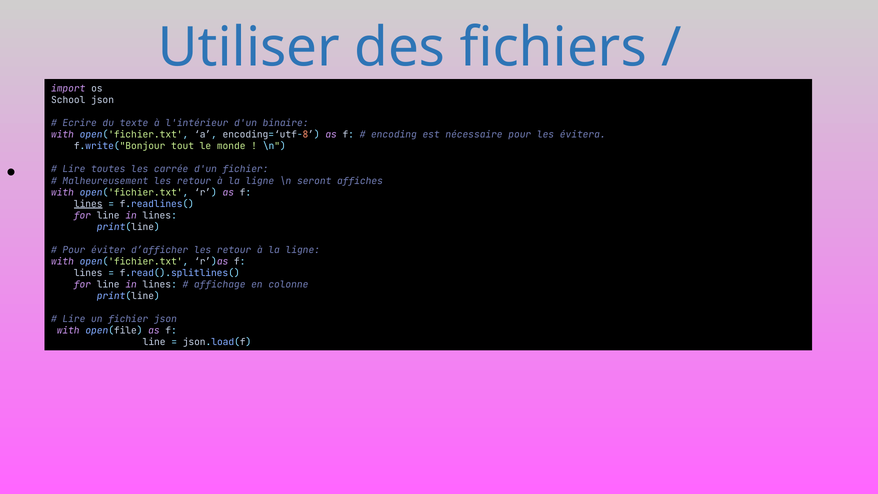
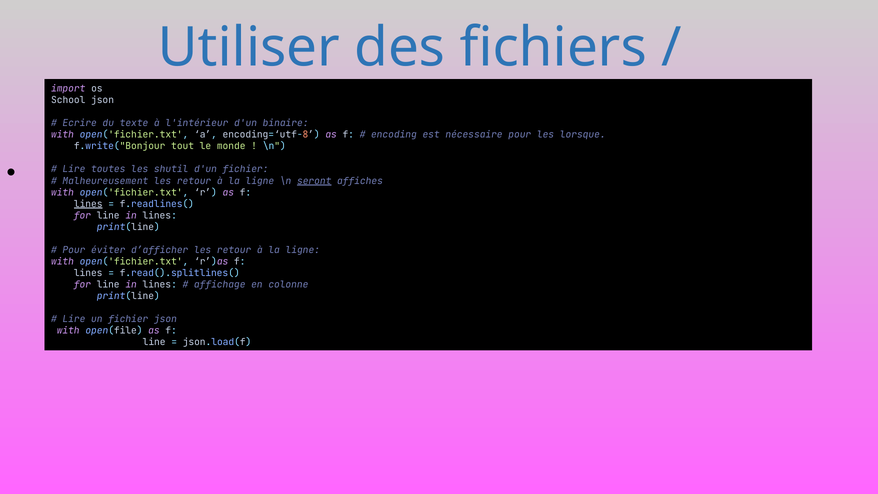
évitera: évitera -> lorsque (583, 135)
carrée: carrée -> shutil (171, 169)
seront underline: none -> present (314, 181)
